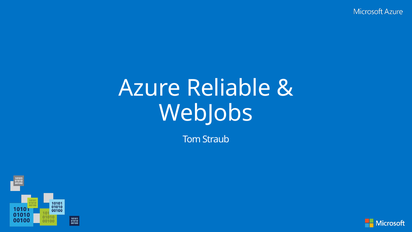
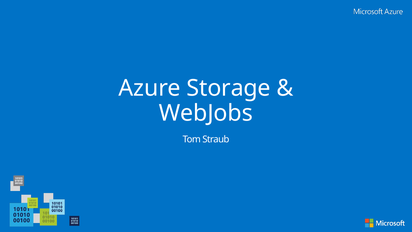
Reliable: Reliable -> Storage (229, 88)
